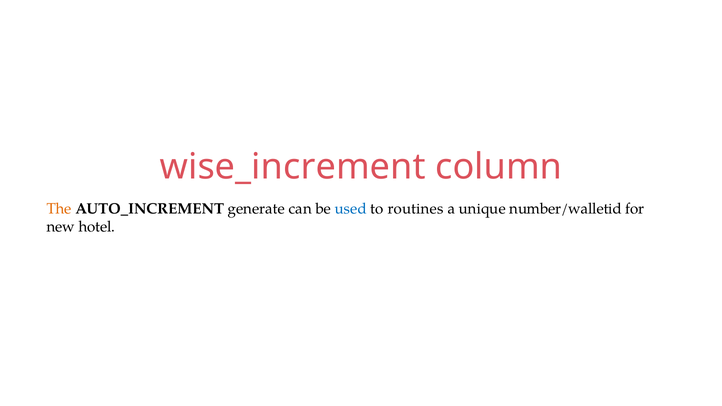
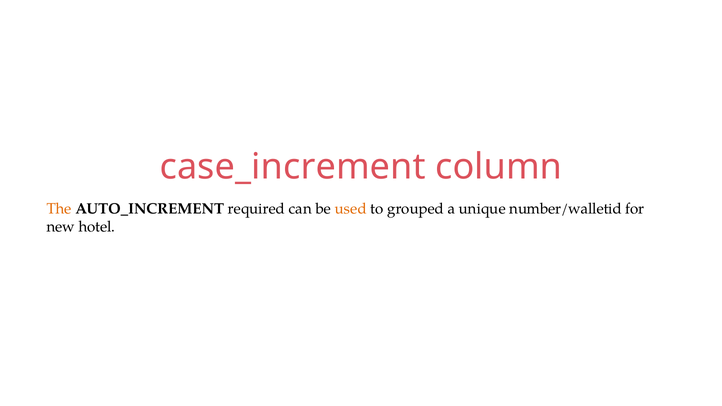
wise_increment: wise_increment -> case_increment (293, 167)
generate: generate -> required (256, 209)
used colour: blue -> orange (351, 209)
routines: routines -> grouped (416, 209)
